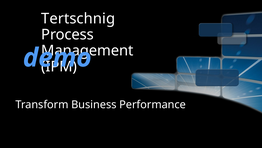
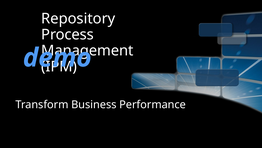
Tertschnig: Tertschnig -> Repository (78, 19)
